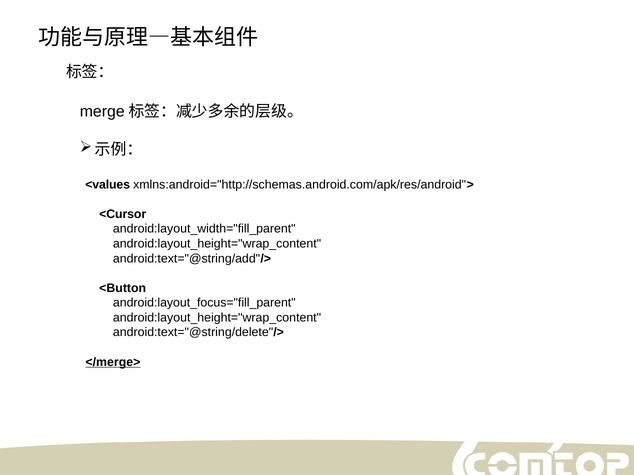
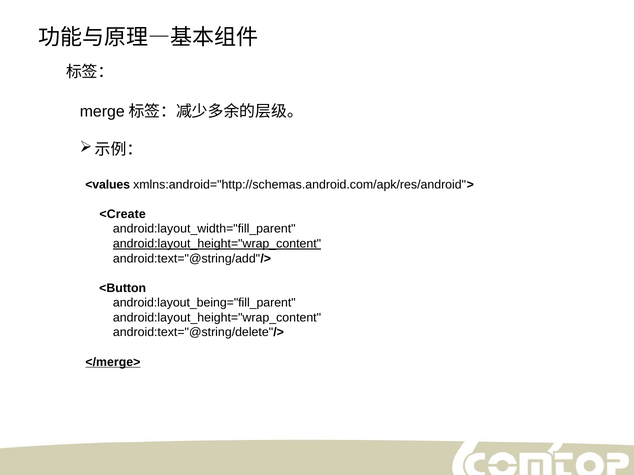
<Cursor: <Cursor -> <Create (123, 214)
android:layout_height="wrap_content underline: none -> present (217, 244)
android:layout_focus="fill_parent: android:layout_focus="fill_parent -> android:layout_being="fill_parent (204, 303)
